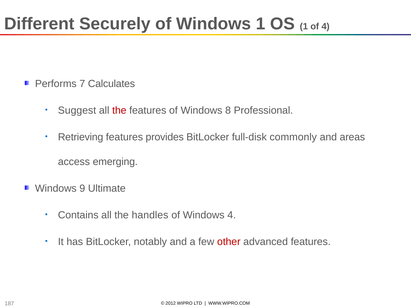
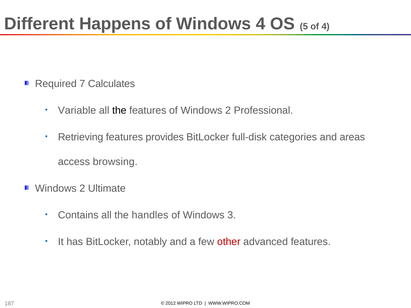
Securely: Securely -> Happens (115, 24)
Windows 1: 1 -> 4 (261, 24)
OS 1: 1 -> 5 (304, 26)
Performs: Performs -> Required (56, 84)
Suggest: Suggest -> Variable (77, 110)
the colour: red -> black (119, 110)
of Windows 8: 8 -> 2 (228, 110)
commonly: commonly -> categories (293, 137)
emerging: emerging -> browsing (115, 162)
9: 9 -> 2 (82, 189)
Windows 4: 4 -> 3 (232, 215)
